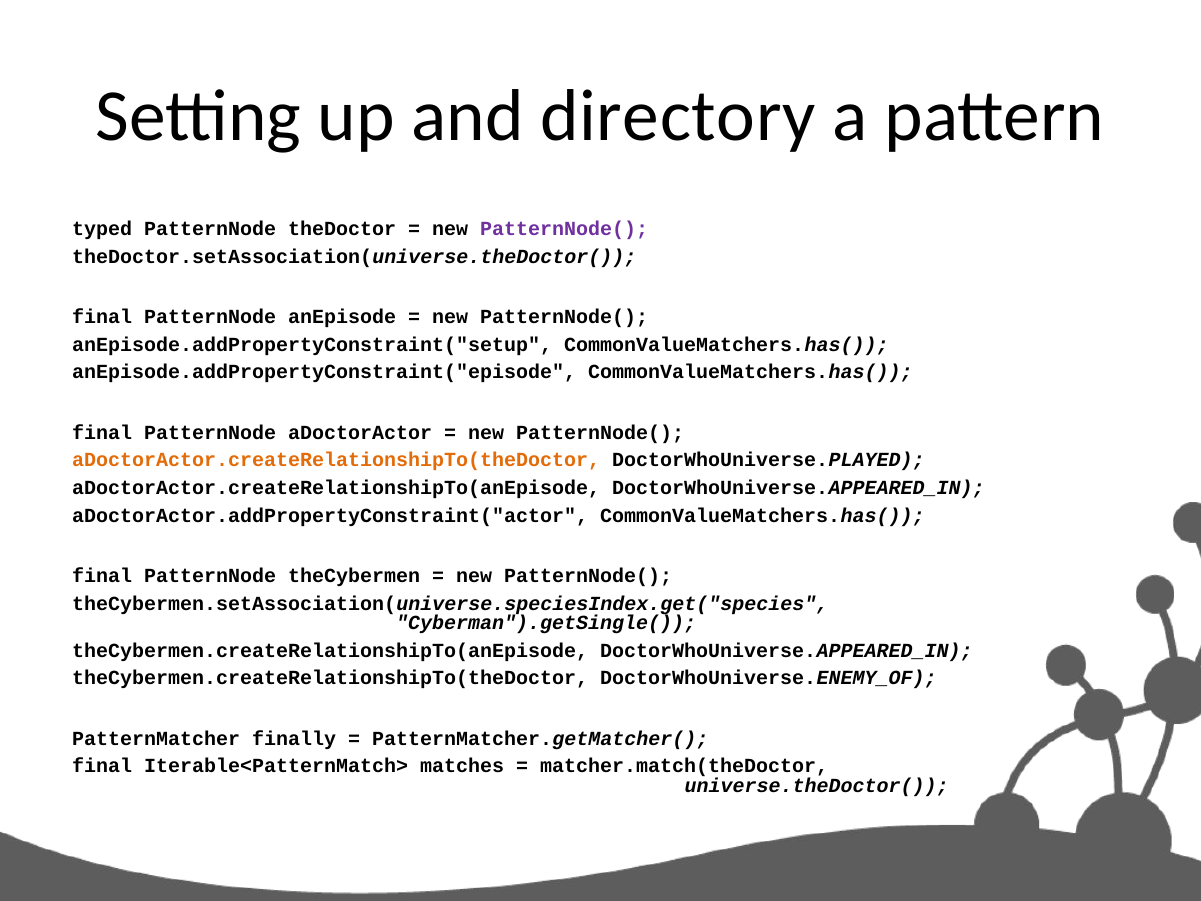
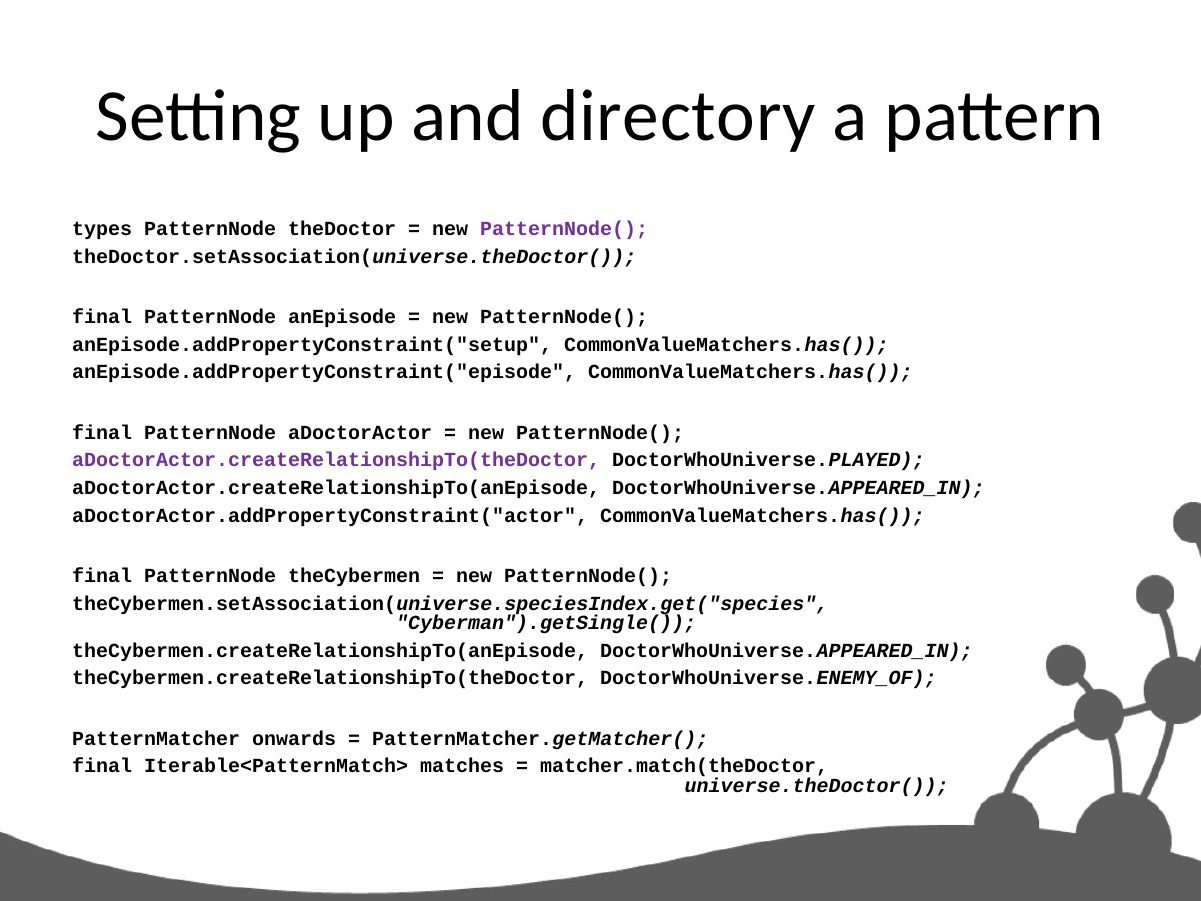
typed: typed -> types (102, 229)
aDoctorActor.createRelationshipTo(theDoctor colour: orange -> purple (336, 460)
finally: finally -> onwards (294, 738)
